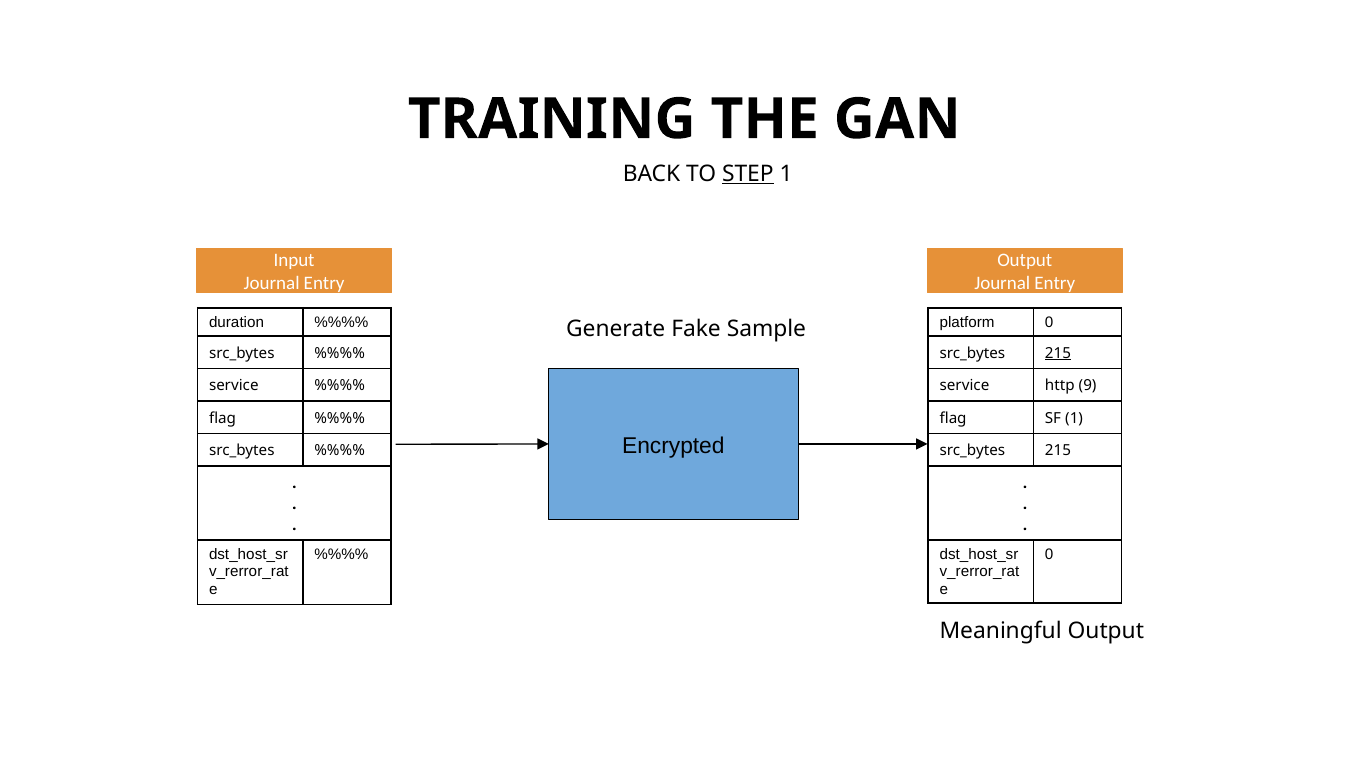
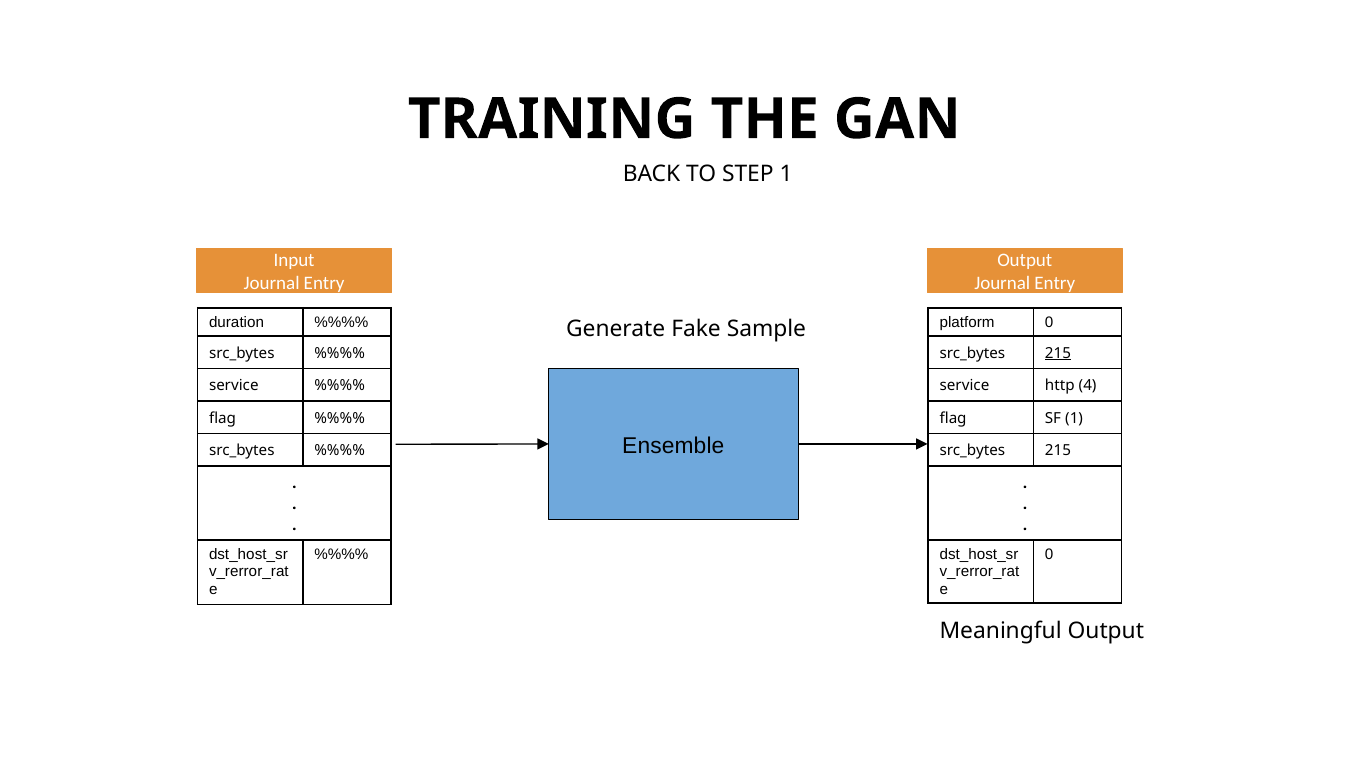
STEP underline: present -> none (748, 174)
9: 9 -> 4 (1088, 386)
Encrypted: Encrypted -> Ensemble (673, 446)
